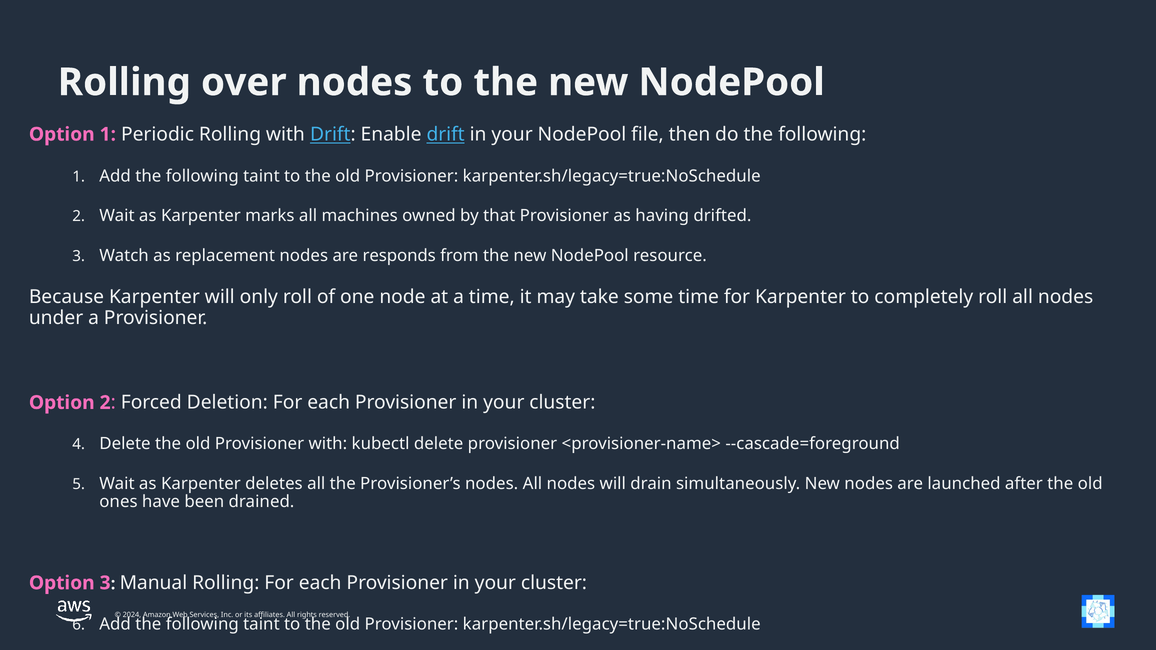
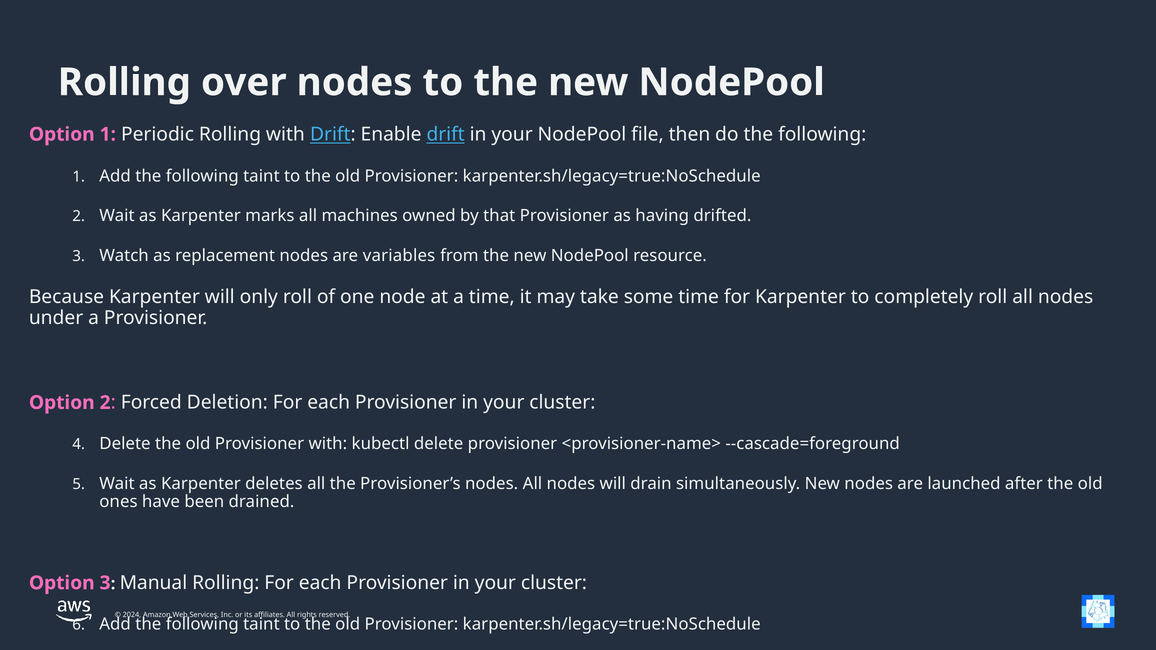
responds: responds -> variables (399, 256)
